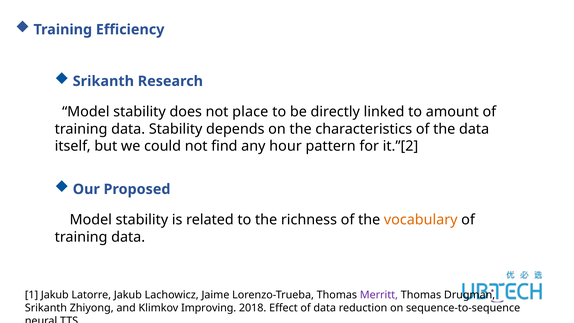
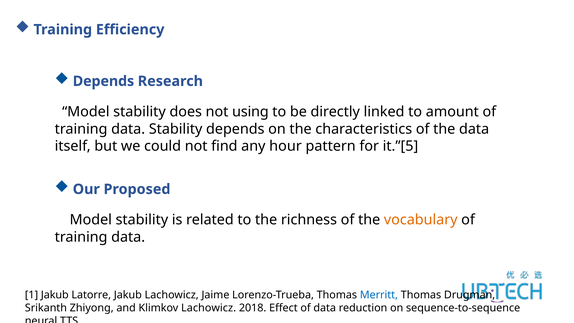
Srikanth: Srikanth -> Depends (103, 81)
place: place -> using (250, 112)
it.”[2: it.”[2 -> it.”[5 (400, 146)
Merritt colour: purple -> blue (379, 295)
Klimkov Improving: Improving -> Lachowicz (209, 308)
